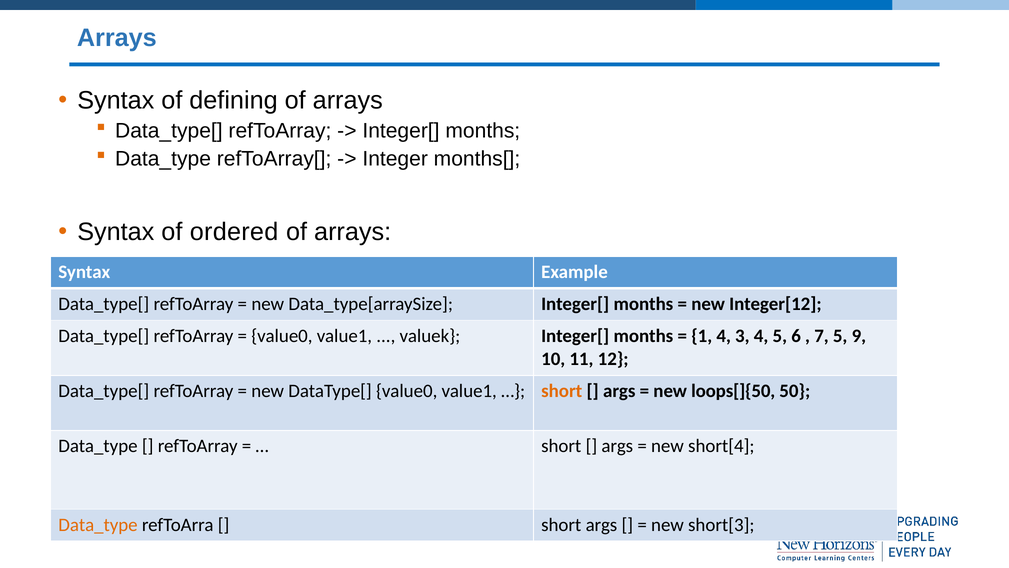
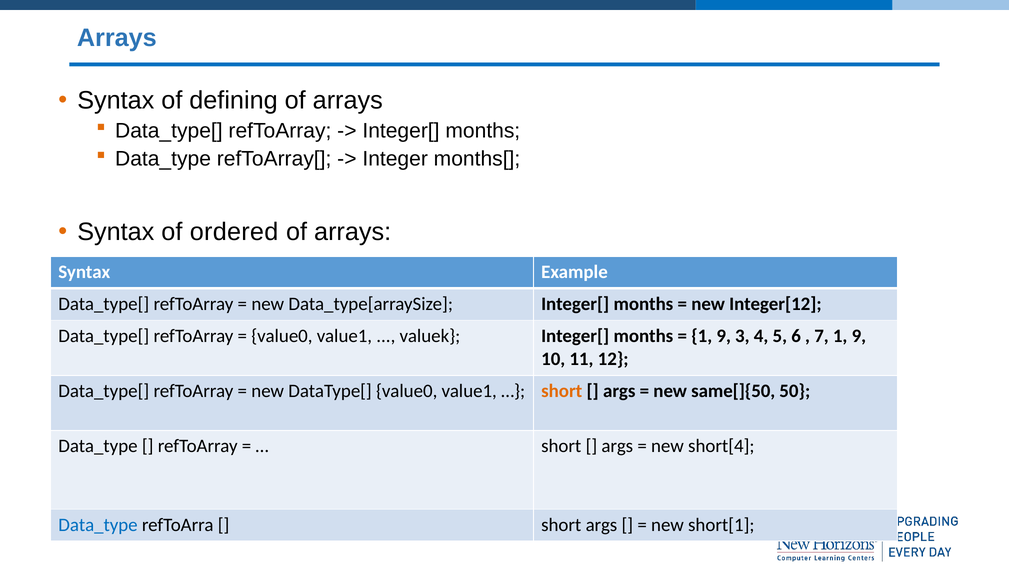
4: 4 -> 9 (724, 336)
7 5: 5 -> 1 (840, 336)
loops[]{50: loops[]{50 -> same[]{50 (733, 391)
Data_type colour: orange -> blue (98, 524)
short[3: short[3 -> short[1 (721, 524)
